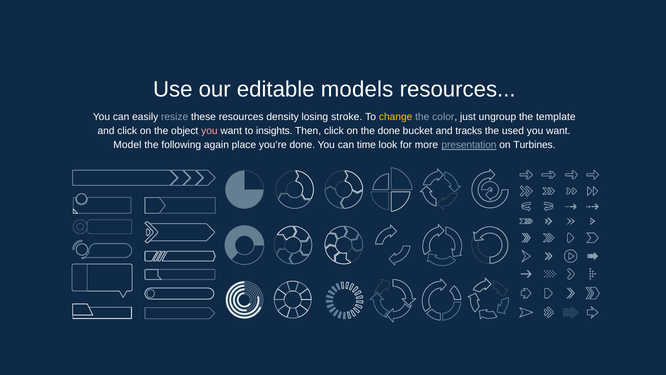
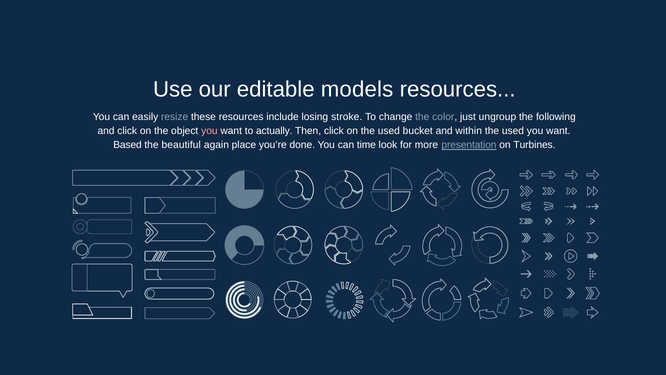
density: density -> include (283, 117)
change colour: yellow -> white (396, 117)
template: template -> following (556, 117)
insights: insights -> actually (274, 131)
on the done: done -> used (389, 131)
tracks: tracks -> within (469, 131)
Model: Model -> Based (128, 145)
following: following -> beautiful (181, 145)
